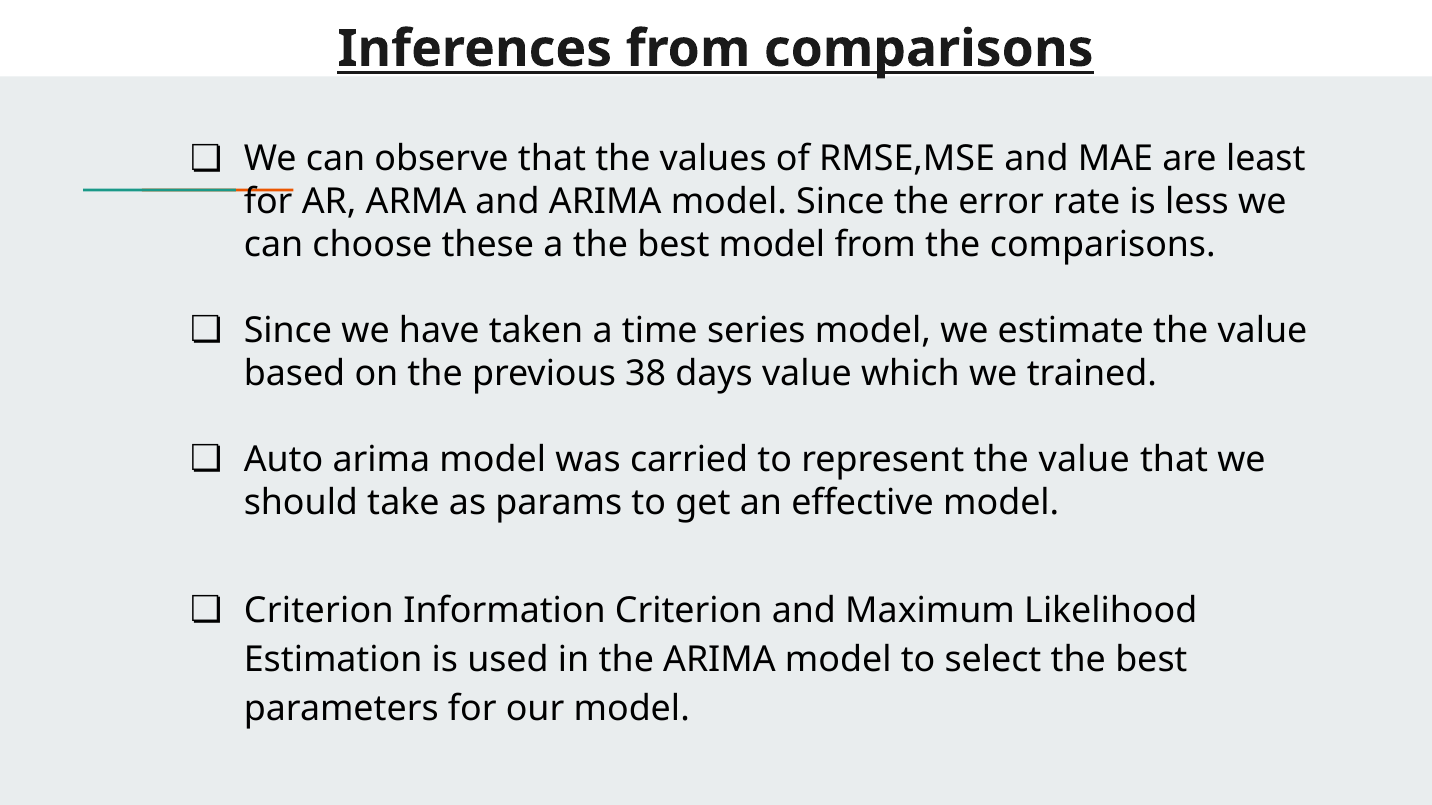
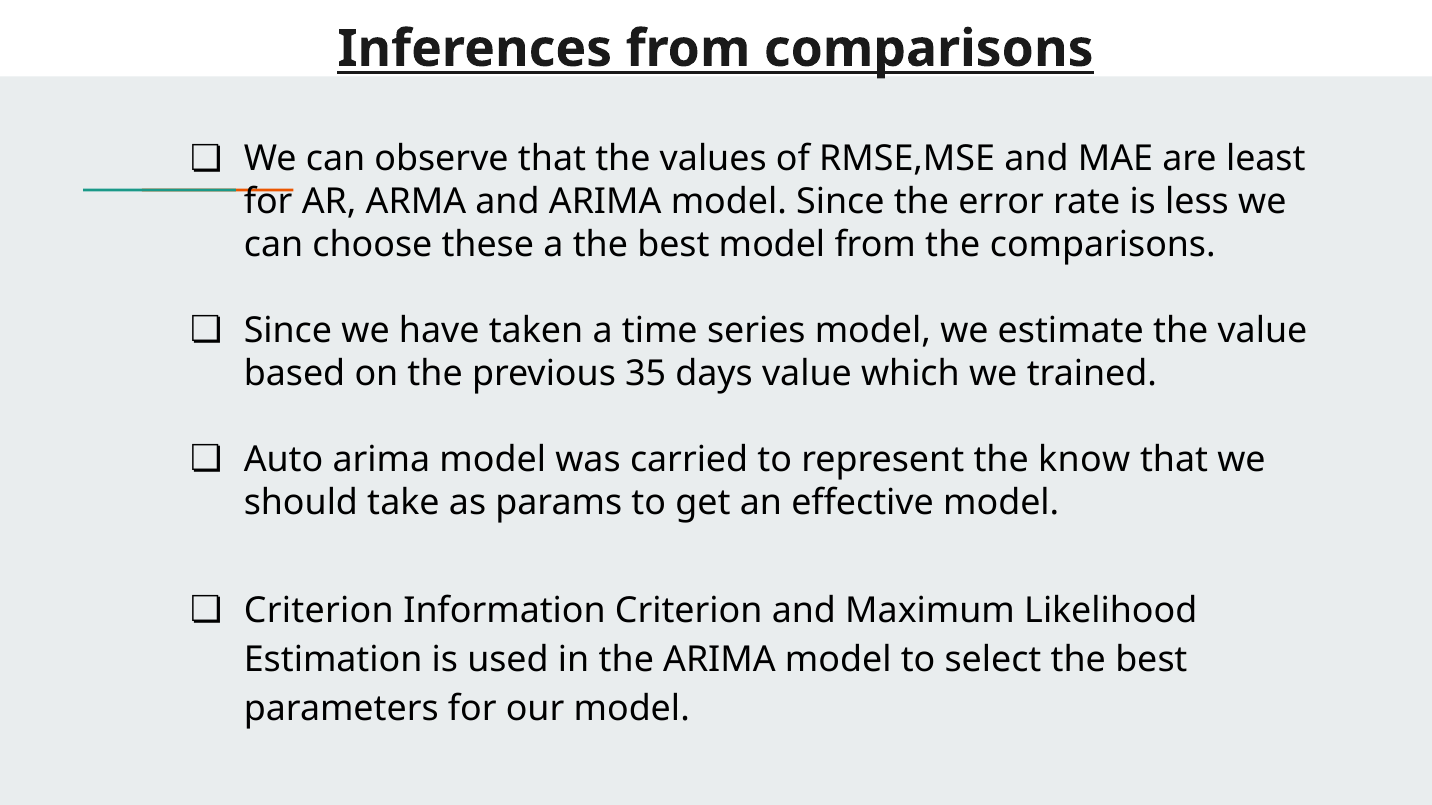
38: 38 -> 35 (646, 374)
represent the value: value -> know (1084, 460)
